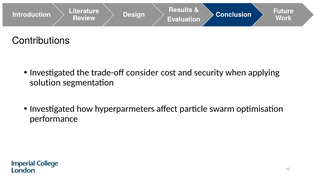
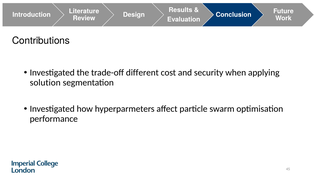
consider: consider -> different (142, 72)
